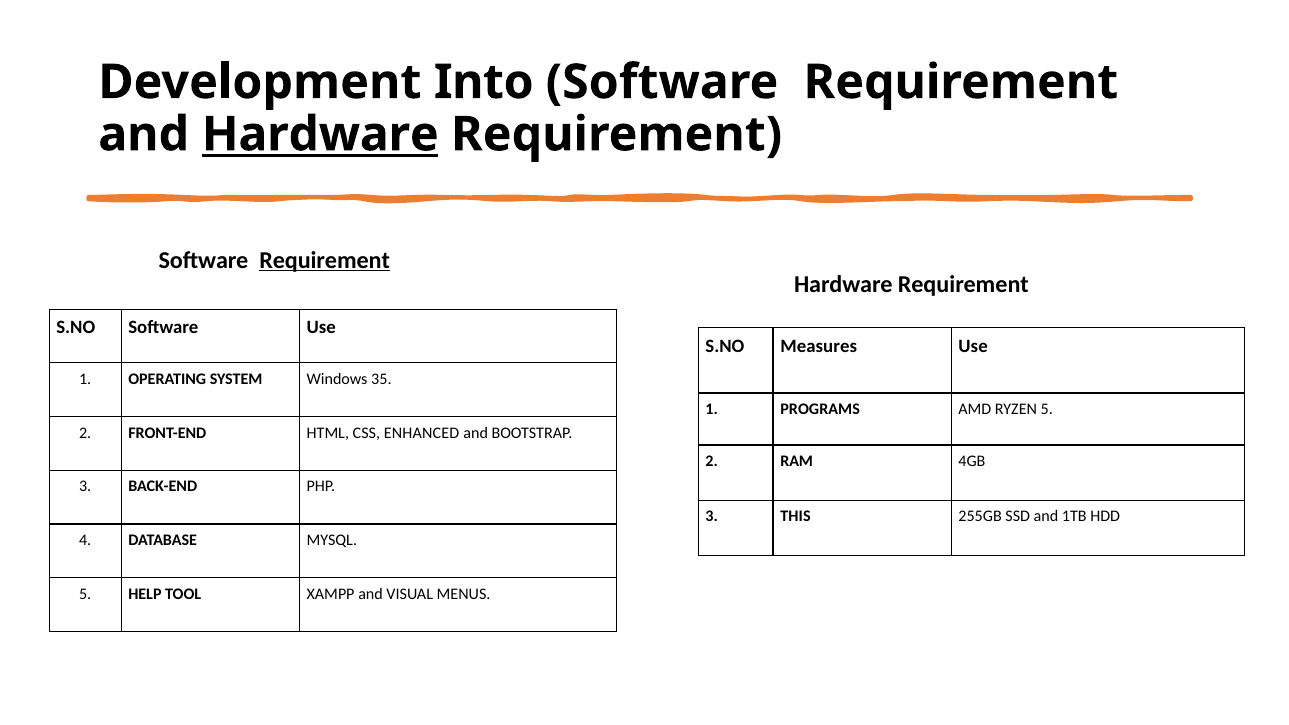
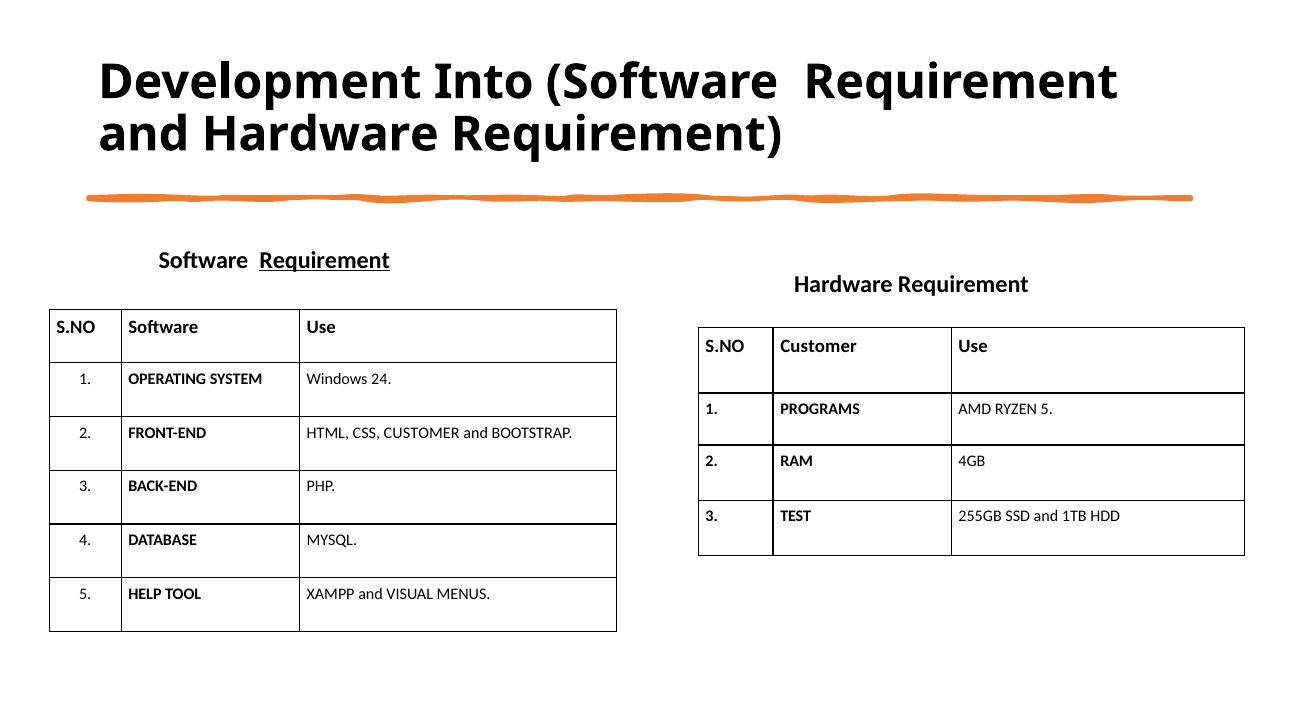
Hardware underline: present -> none (320, 134)
S.NO Measures: Measures -> Customer (819, 346)
35: 35 -> 24 (381, 379)
CSS ENHANCED: ENHANCED -> CUSTOMER (422, 433)
THIS: THIS -> TEST (796, 517)
